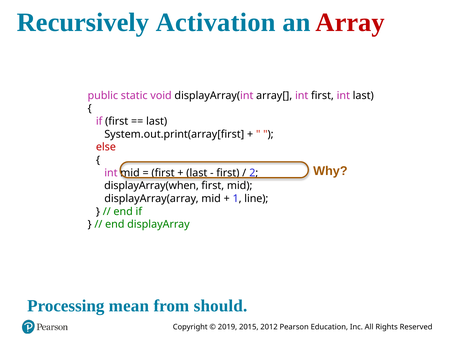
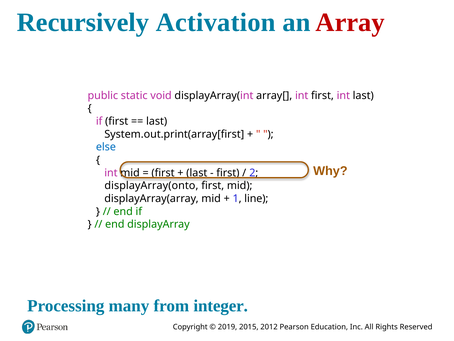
else colour: red -> blue (106, 147)
displayArray(when: displayArray(when -> displayArray(onto (151, 185)
mean: mean -> many (129, 305)
should: should -> integer (221, 305)
